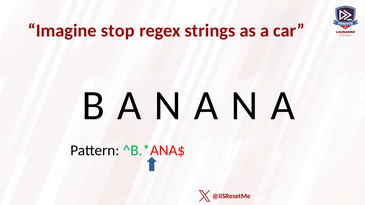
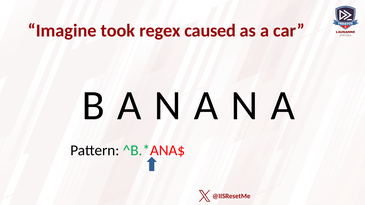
stop: stop -> took (118, 31)
strings: strings -> caused (210, 31)
